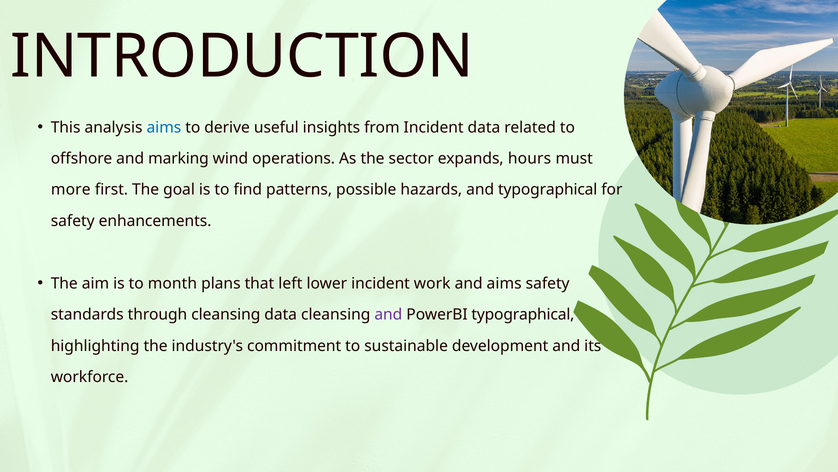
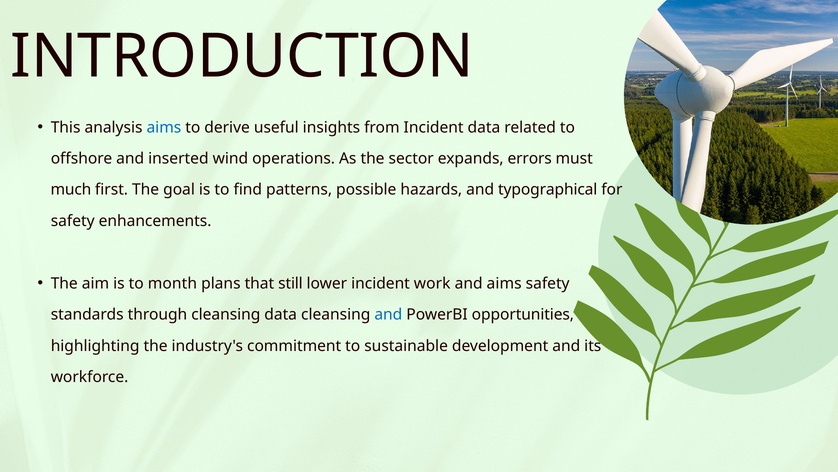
marking: marking -> inserted (178, 158)
hours: hours -> errors (530, 158)
more: more -> much (71, 190)
left: left -> still (290, 283)
and colour: purple -> blue (388, 314)
PowerBI typographical: typographical -> opportunities (523, 314)
